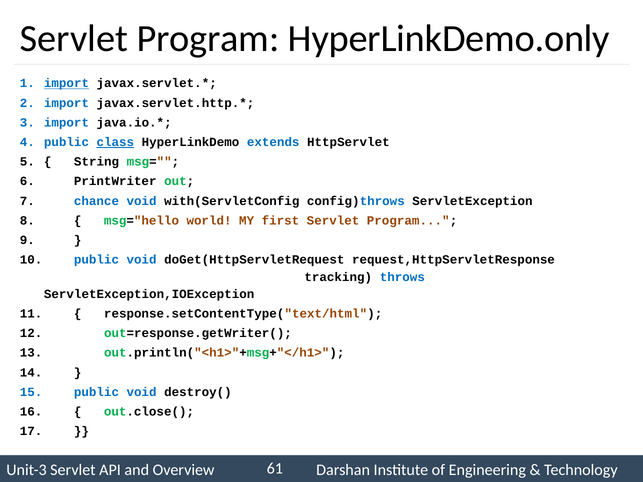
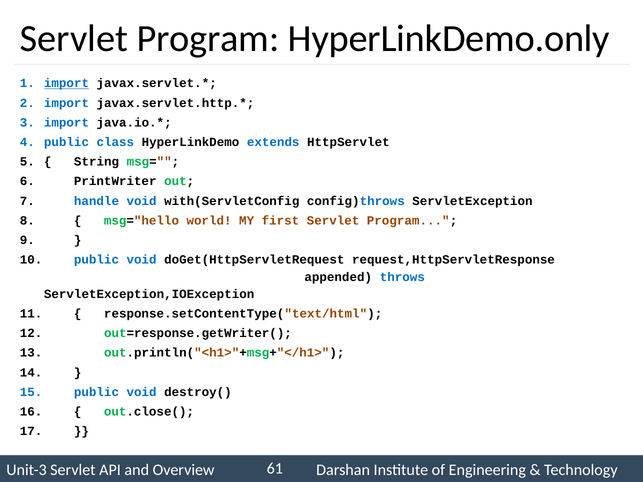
class underline: present -> none (115, 142)
chance: chance -> handle (96, 201)
tracking: tracking -> appended (338, 277)
